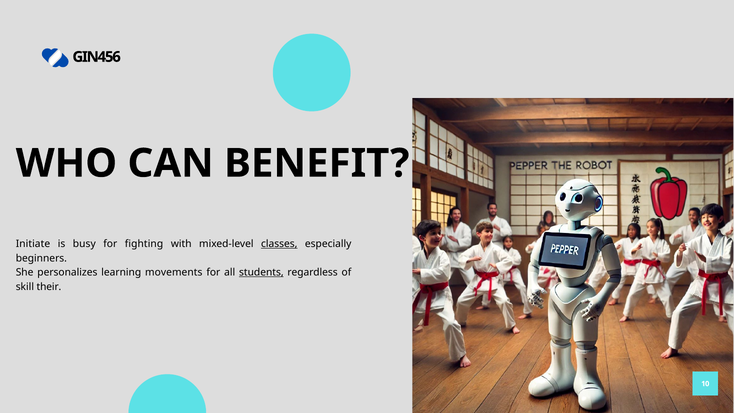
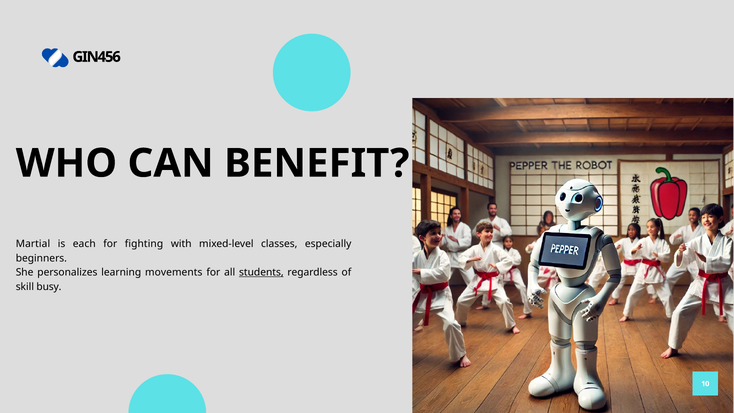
Initiate: Initiate -> Martial (33, 244)
busy: busy -> each (84, 244)
classes underline: present -> none (279, 244)
their: their -> busy (49, 287)
